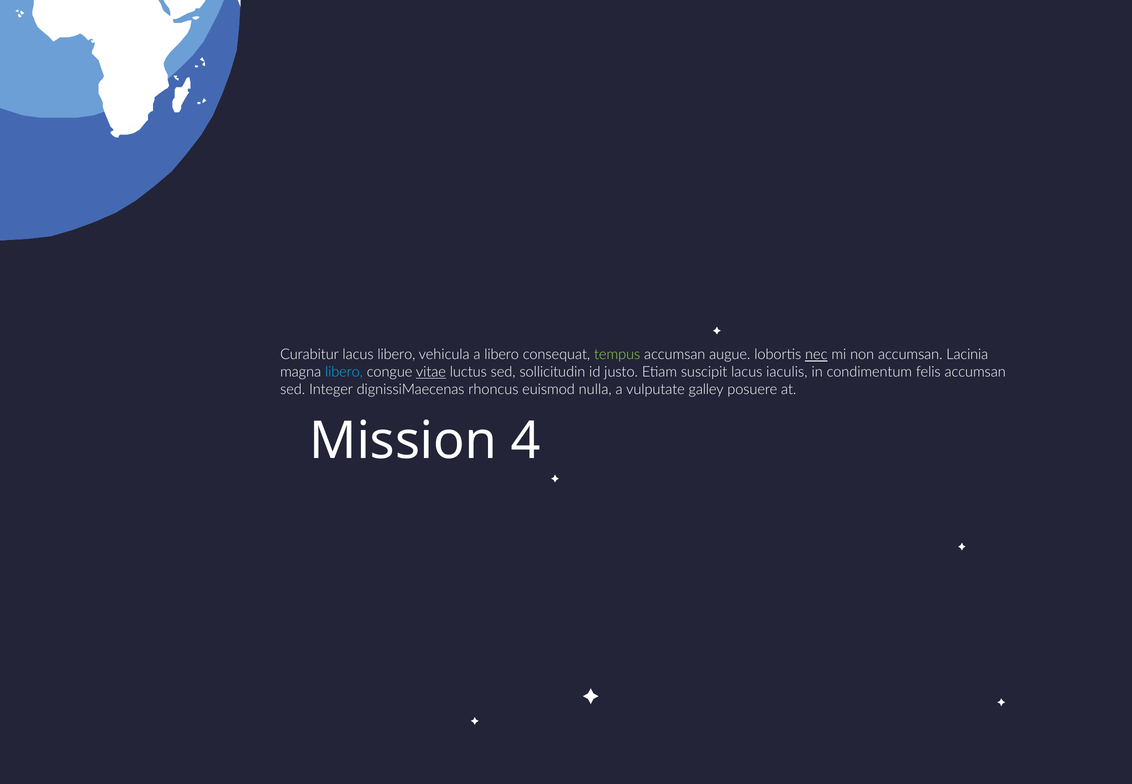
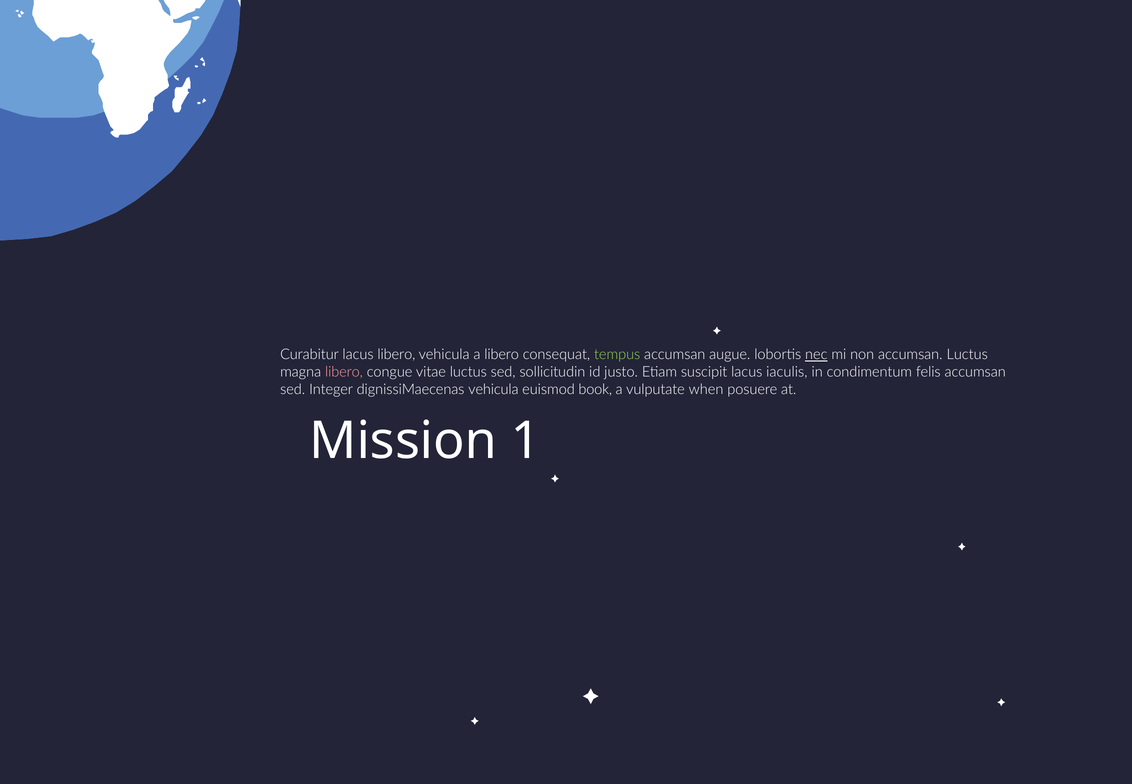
accumsan Lacinia: Lacinia -> Luctus (967, 354)
libero colour: light blue -> pink (344, 372)
vitae underline: present -> none (431, 372)
dignissiMaecenas rhoncus: rhoncus -> vehicula (493, 389)
nulla: nulla -> book (595, 389)
galley: galley -> when (706, 389)
4: 4 -> 1 (526, 441)
